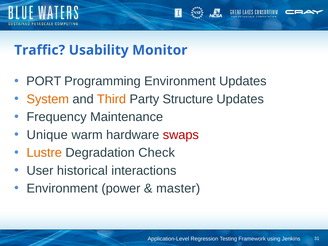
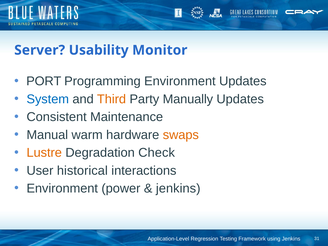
Traffic: Traffic -> Server (40, 50)
System colour: orange -> blue (48, 99)
Structure: Structure -> Manually (188, 99)
Frequency: Frequency -> Consistent (57, 117)
Unique: Unique -> Manual (47, 135)
swaps colour: red -> orange (181, 135)
master: master -> jenkins (178, 188)
